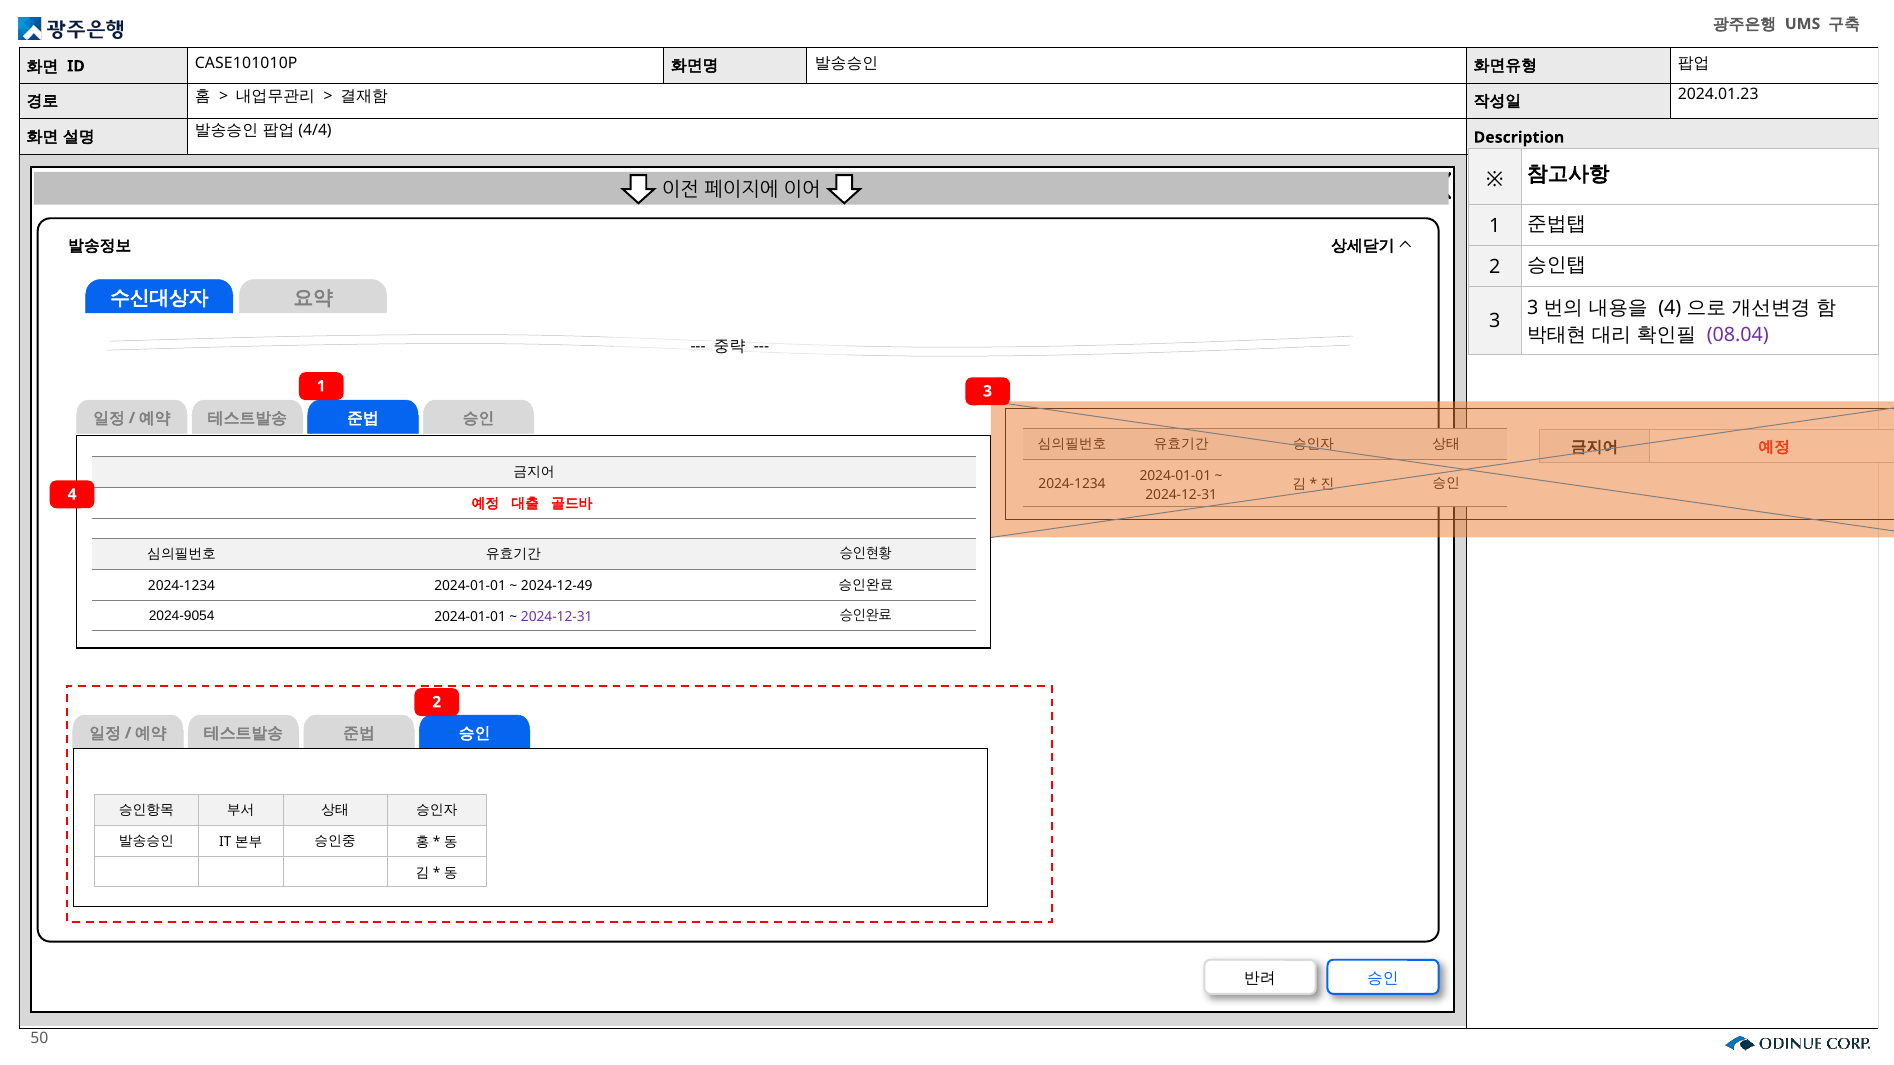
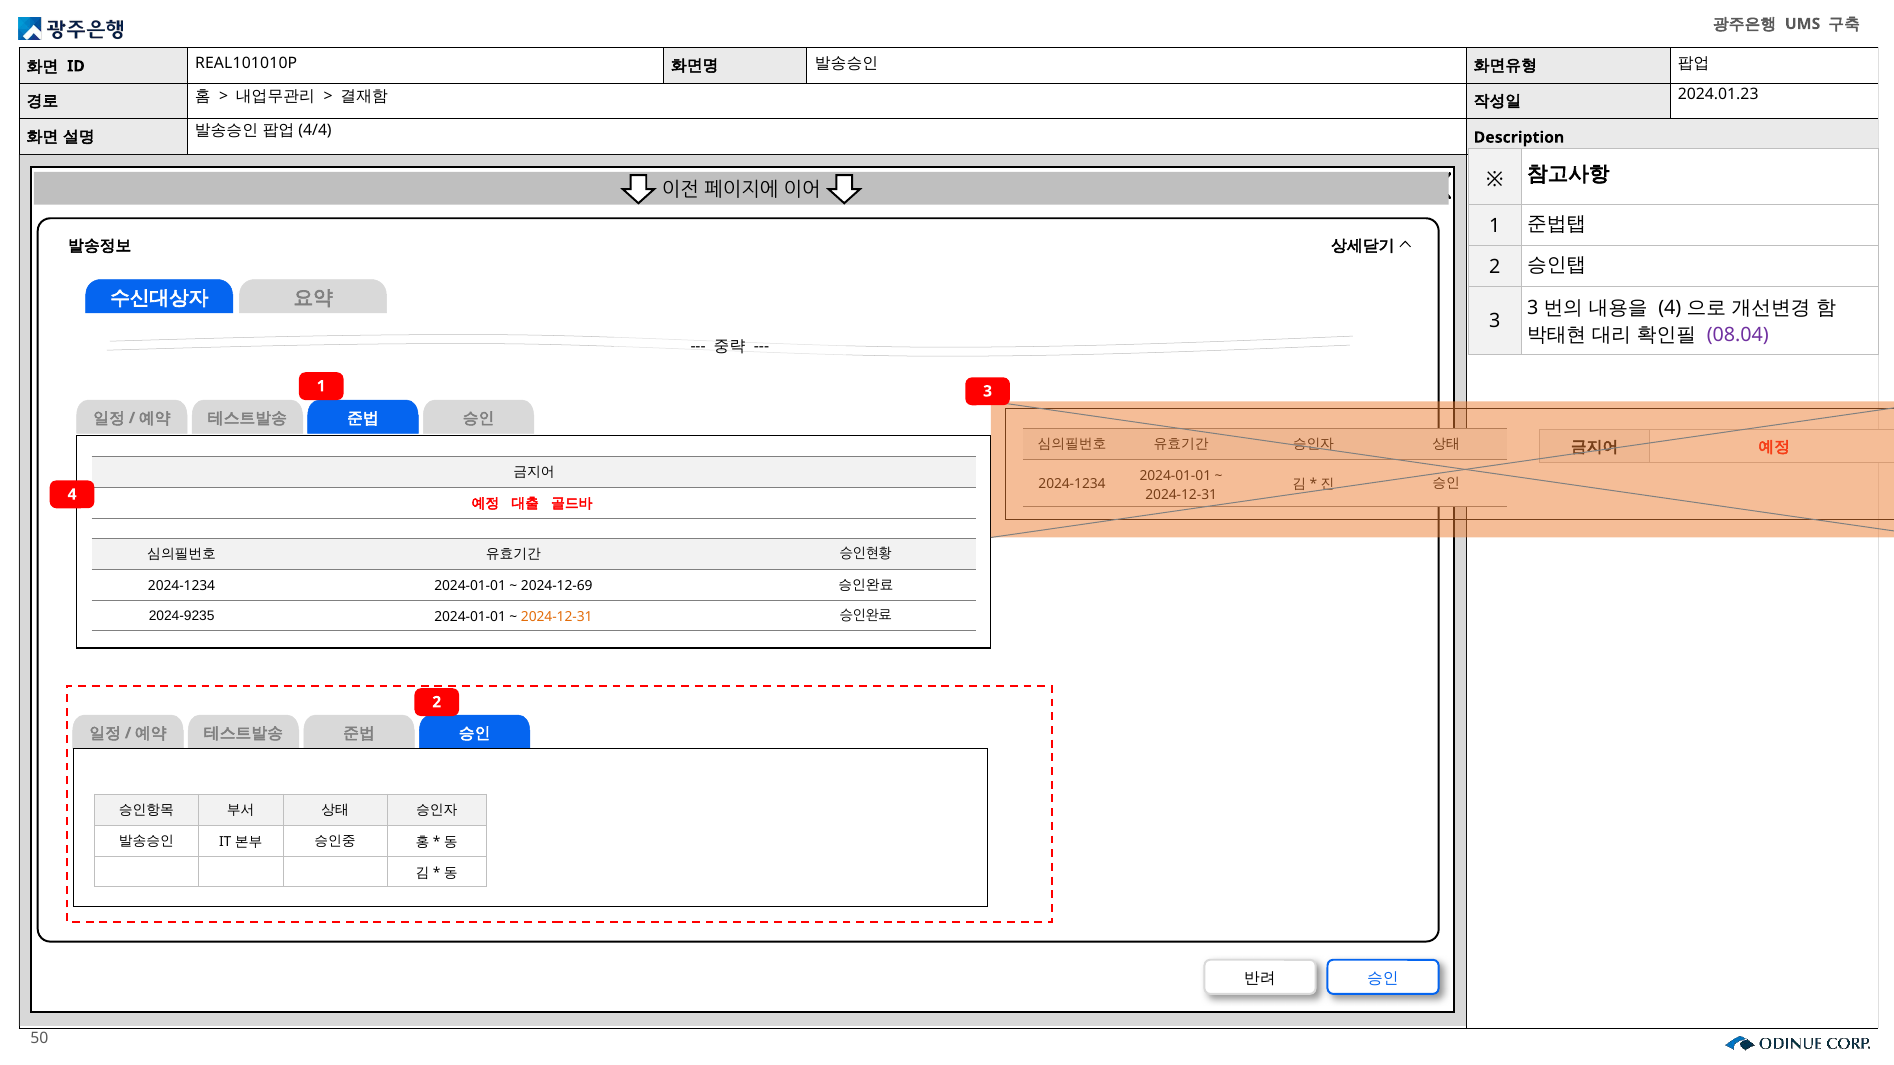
CASE101010P: CASE101010P -> REAL101010P (246, 63)
2024-12-49: 2024-12-49 -> 2024-12-69 (557, 587)
2024-9054: 2024-9054 -> 2024-9235 (182, 616)
2024-12-31 colour: purple -> orange (557, 617)
